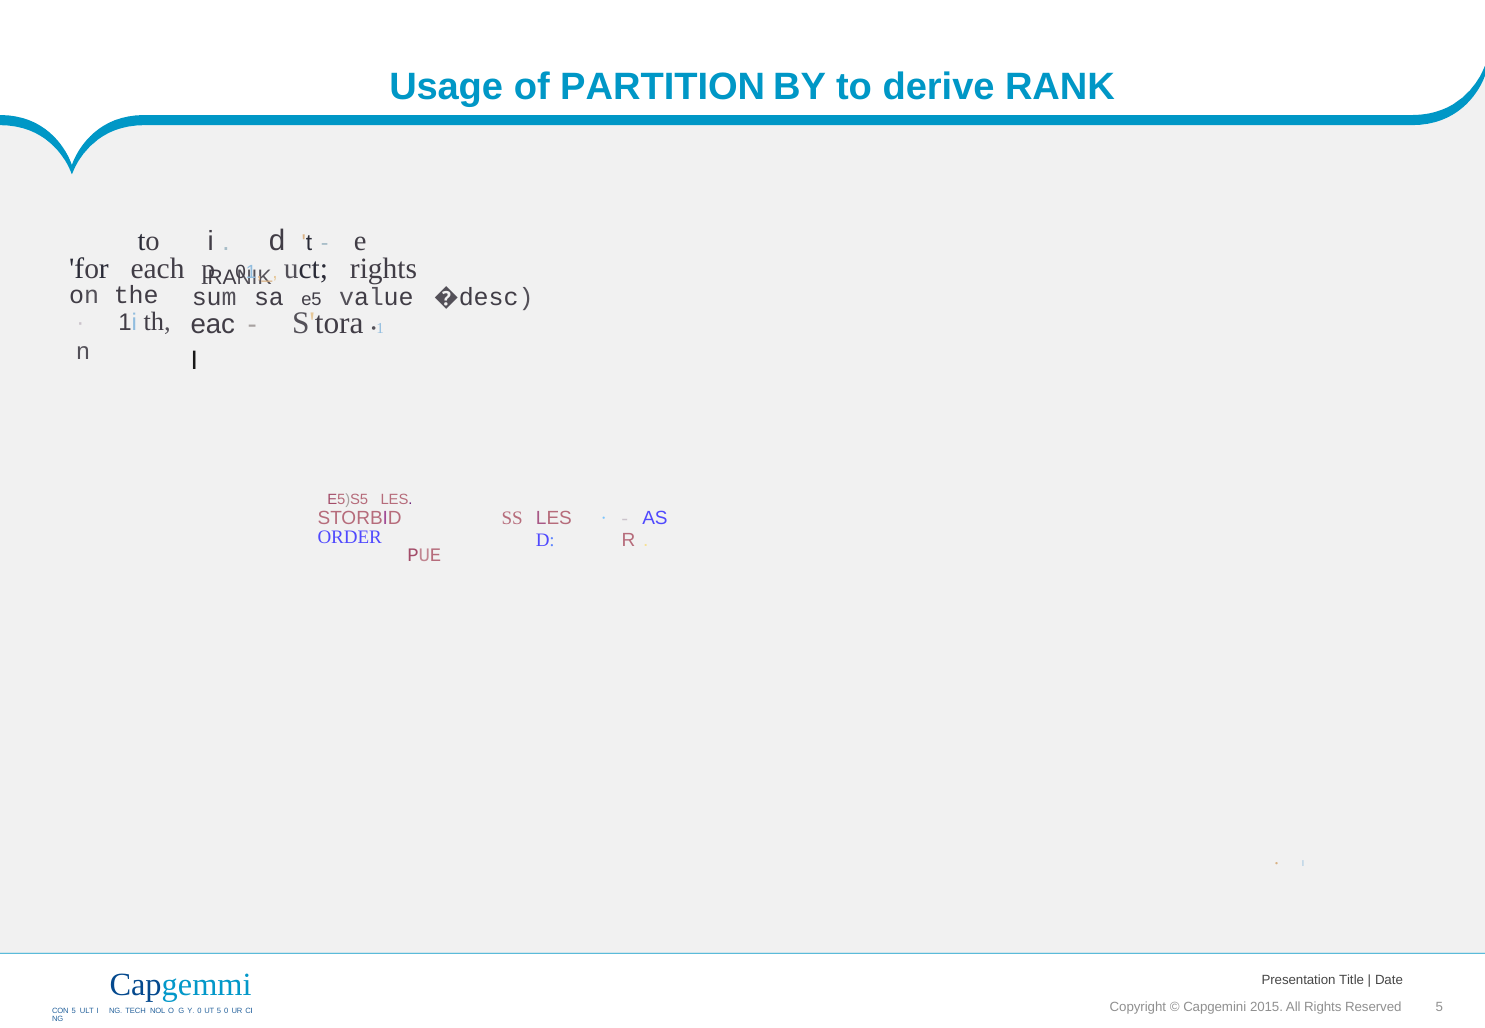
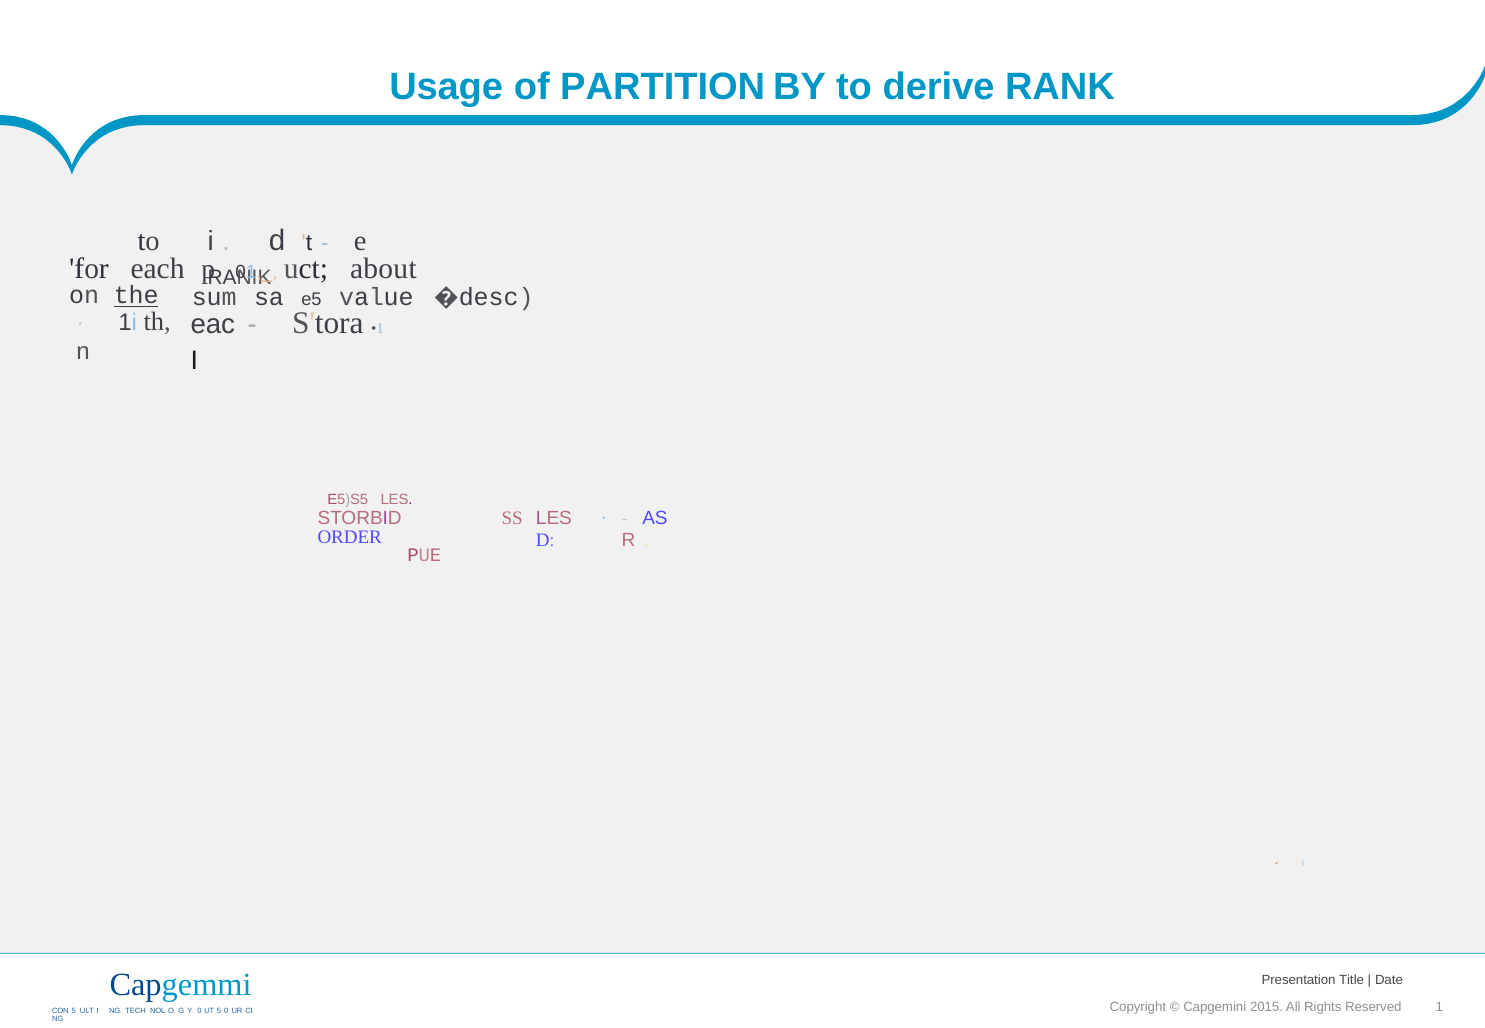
uct rights: rights -> about (383, 269)
the underline: none -> present (136, 296)
Reserved 5: 5 -> 1 (1439, 1007)
